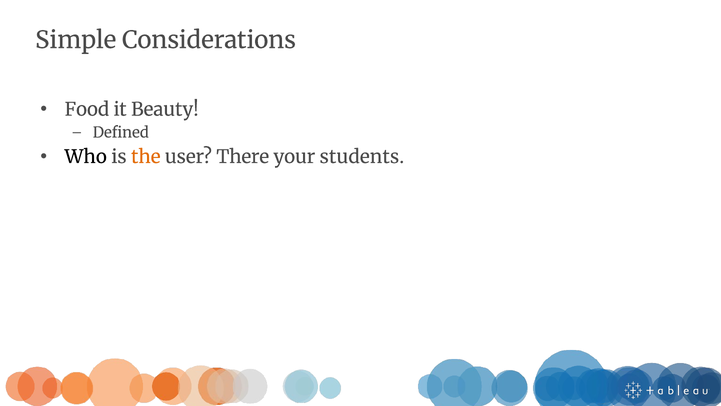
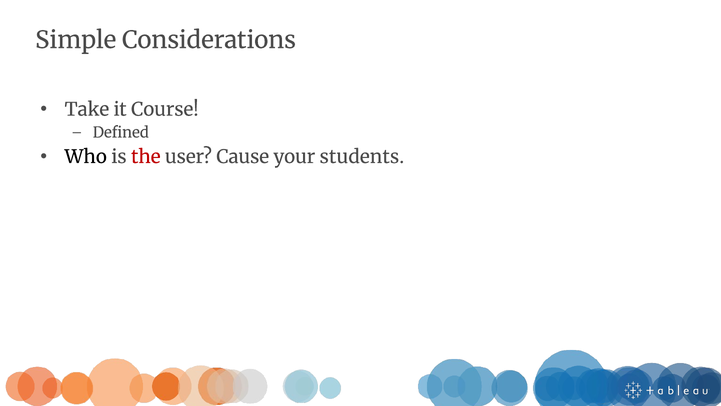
Food: Food -> Take (87, 109)
Beauty: Beauty -> Course (165, 109)
the colour: orange -> red (146, 157)
There: There -> Cause (243, 157)
